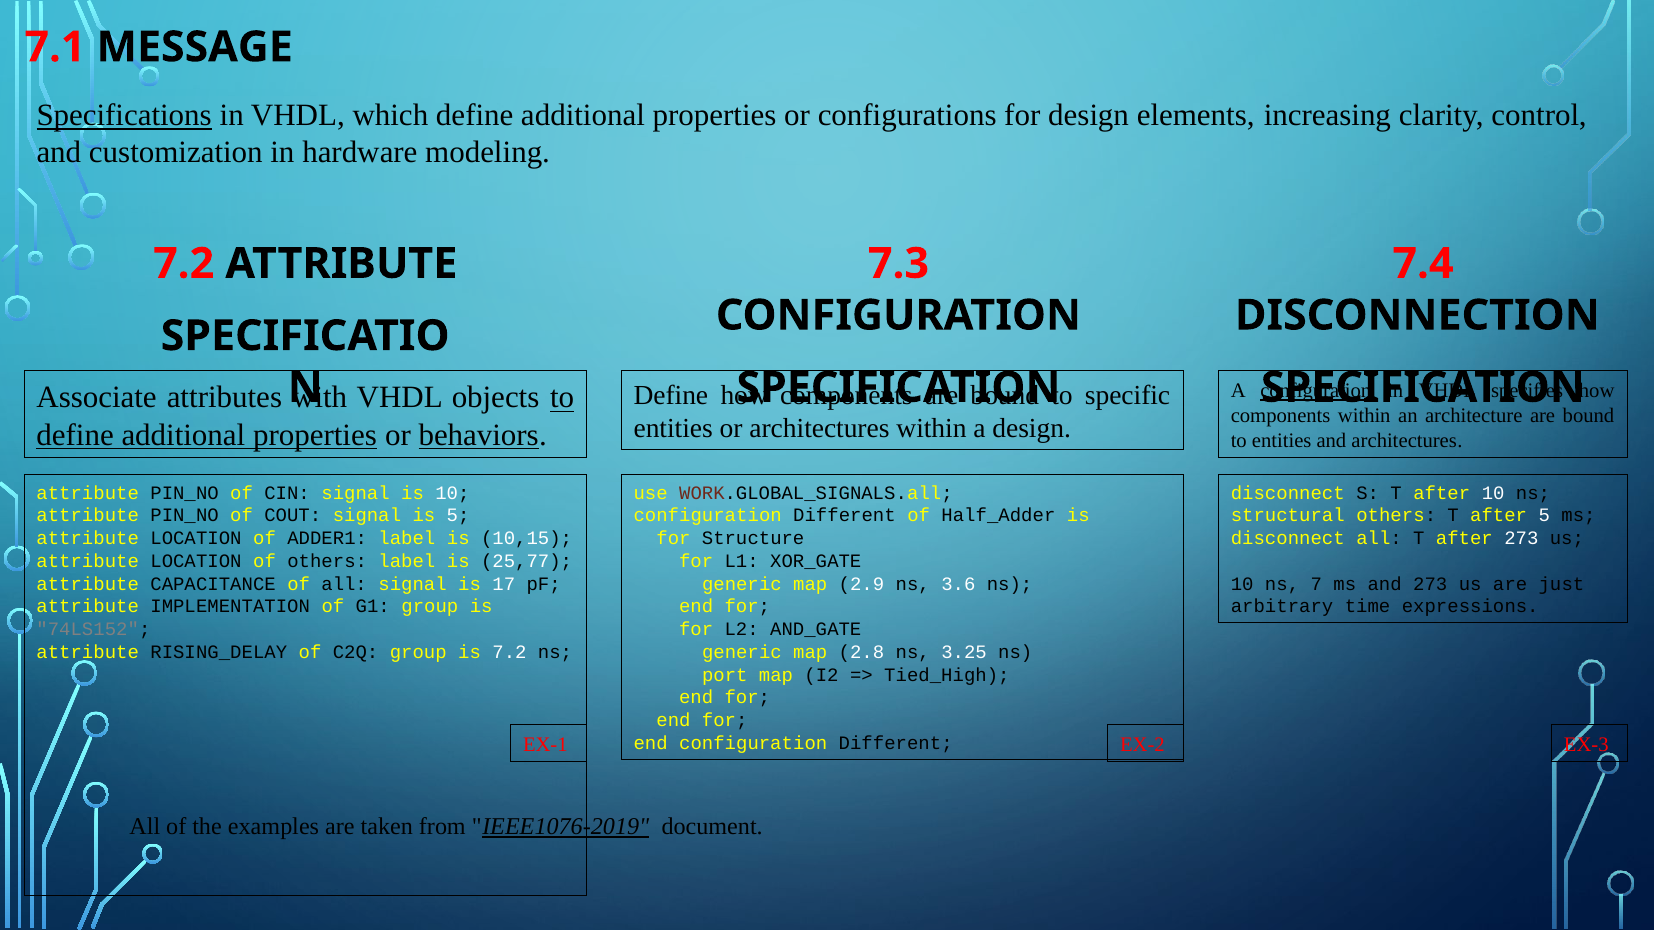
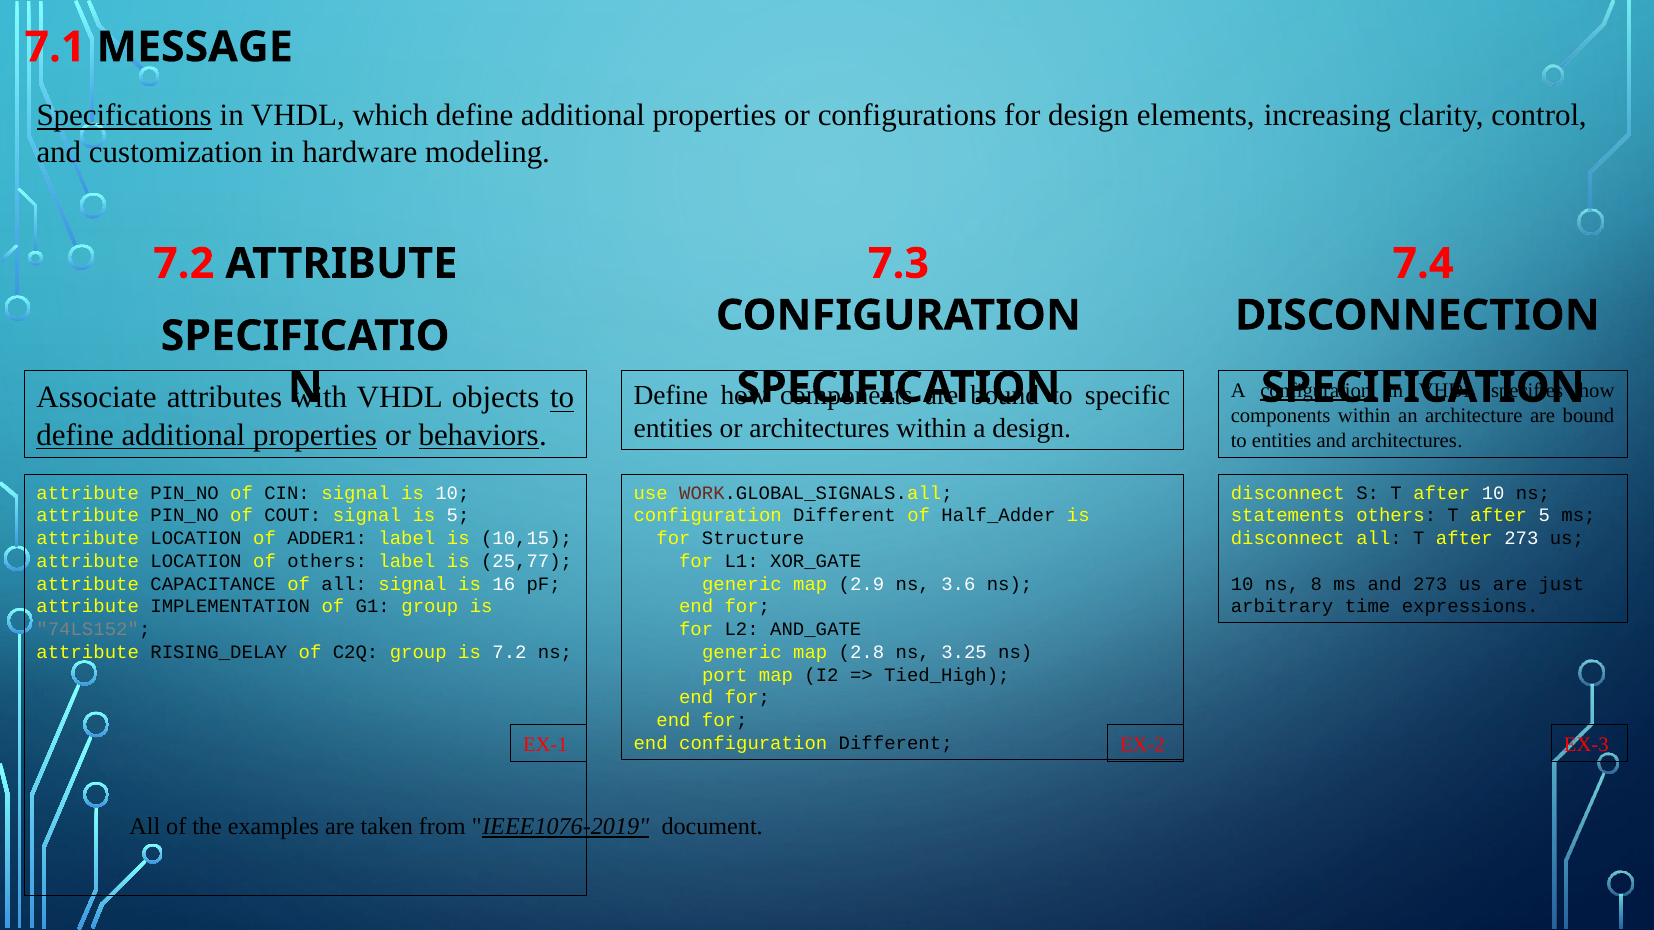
structural: structural -> statements (1288, 516)
17: 17 -> 16 (504, 584)
7: 7 -> 8 (1316, 584)
